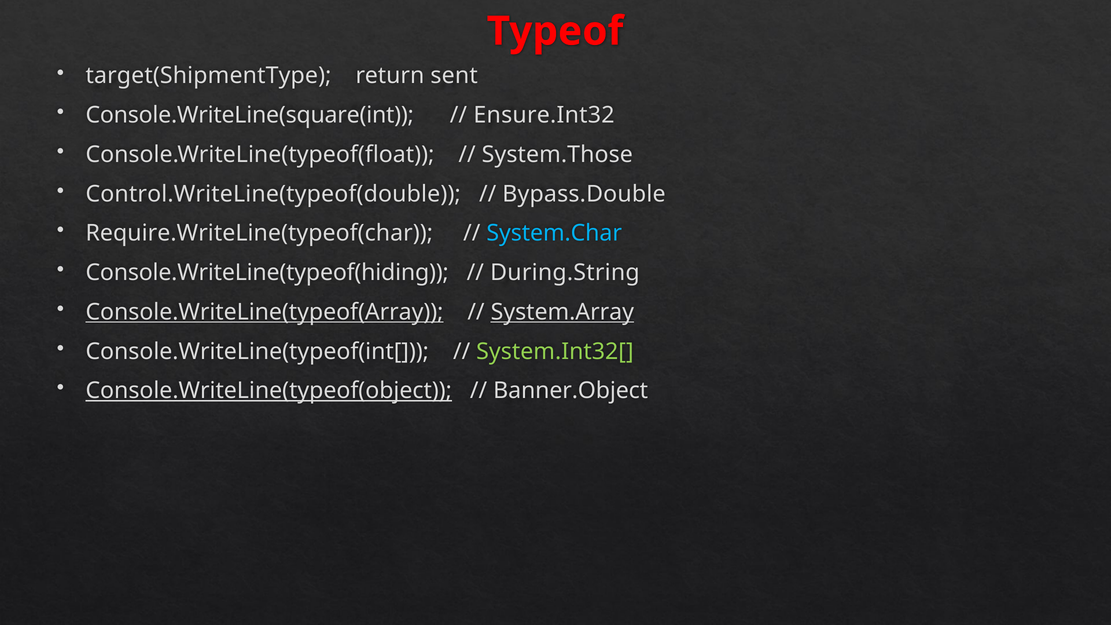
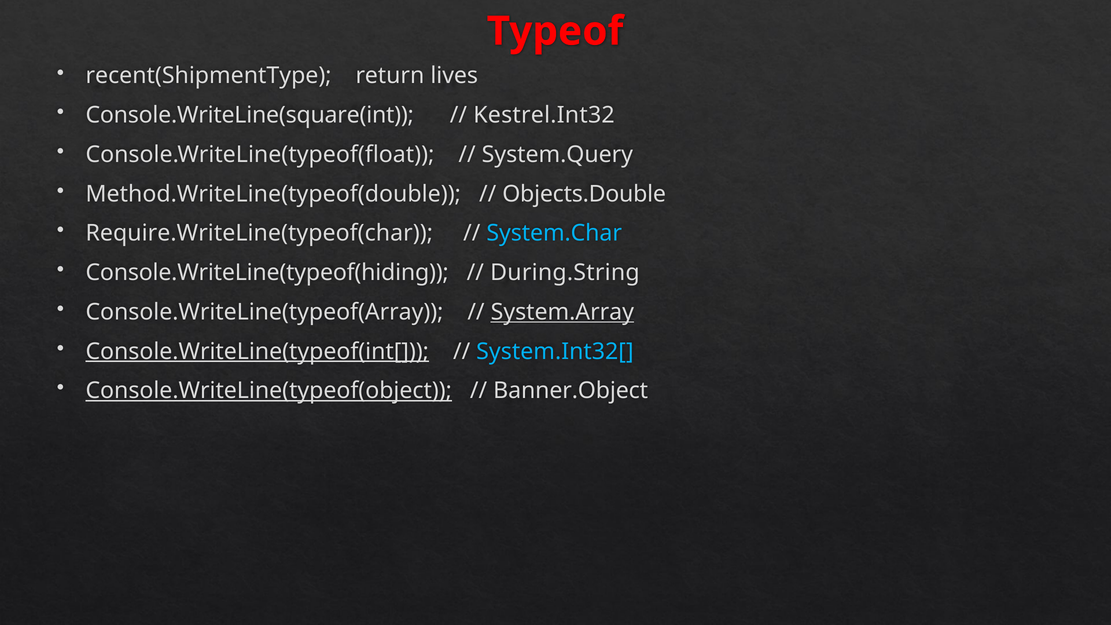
target(ShipmentType: target(ShipmentType -> recent(ShipmentType (209, 76)
sent: sent -> lives (454, 76)
Ensure.Int32: Ensure.Int32 -> Kestrel.Int32 (544, 115)
System.Those: System.Those -> System.Query (557, 155)
Control.WriteLine(typeof(double: Control.WriteLine(typeof(double -> Method.WriteLine(typeof(double (273, 194)
Bypass.Double: Bypass.Double -> Objects.Double (584, 194)
Console.WriteLine(typeof(Array underline: present -> none (264, 312)
Console.WriteLine(typeof(int[ underline: none -> present (257, 351)
System.Int32[ colour: light green -> light blue (555, 351)
